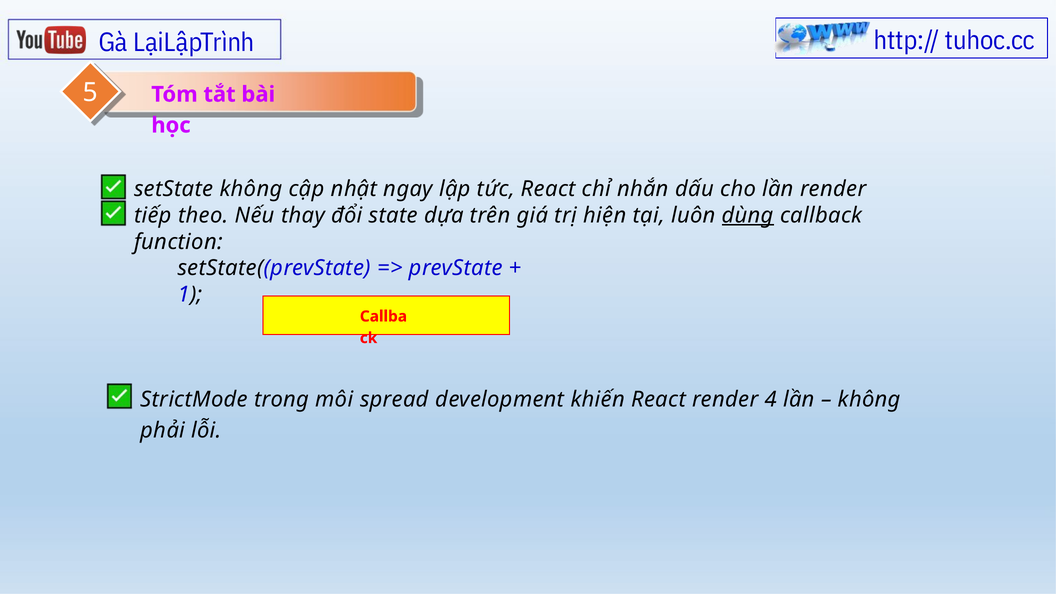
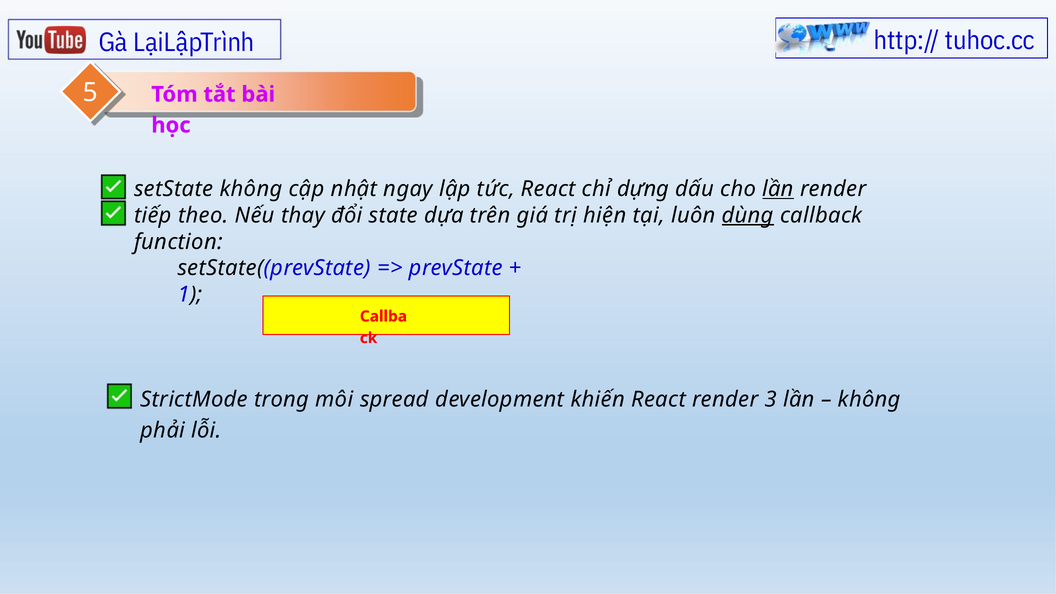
nhắn: nhắn -> dựng (643, 189)
lần underline: none -> present (778, 189)
4: 4 -> 3 (771, 399)
